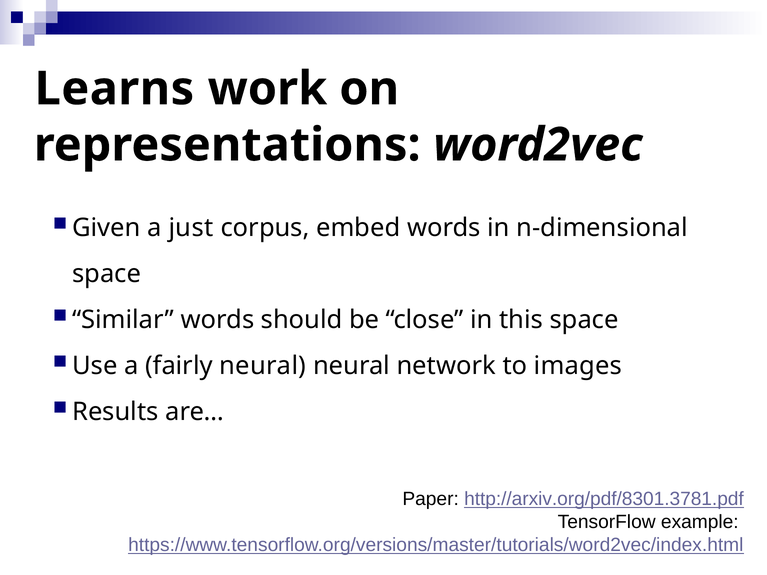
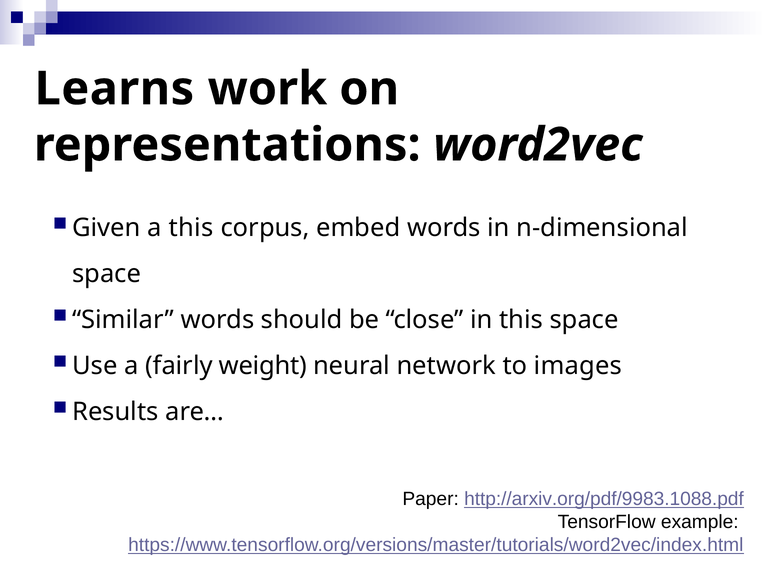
a just: just -> this (191, 228)
fairly neural: neural -> weight (263, 366)
http://arxiv.org/pdf/8301.3781.pdf: http://arxiv.org/pdf/8301.3781.pdf -> http://arxiv.org/pdf/9983.1088.pdf (604, 499)
